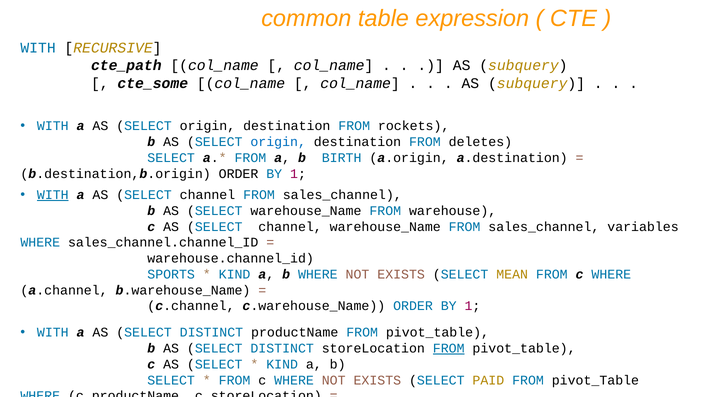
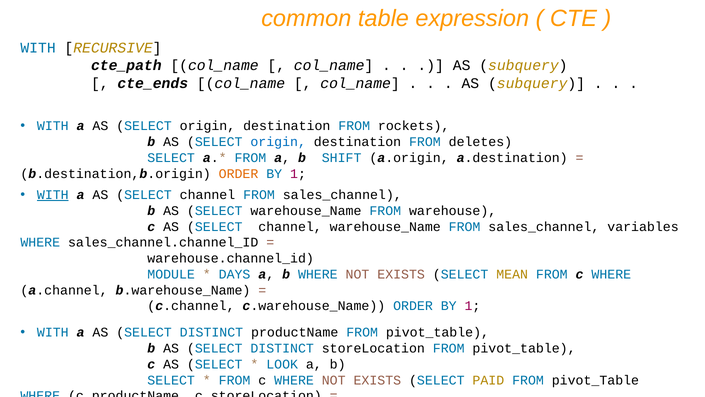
cte_some: cte_some -> cte_ends (153, 83)
BIRTH: BIRTH -> SHIFT (342, 158)
ORDER colour: black -> orange (239, 174)
SPORTS: SPORTS -> MODULE (171, 274)
KIND: KIND -> DAYS (235, 274)
FROM underline: present -> none (449, 348)
KIND: KIND -> LOOK (282, 364)
